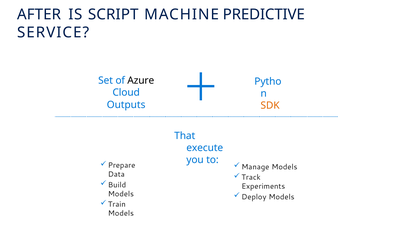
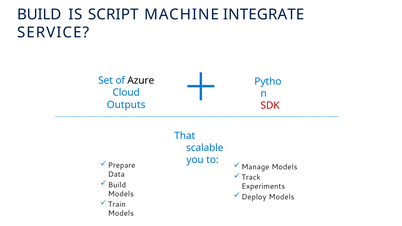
AFTER: AFTER -> BUILD (39, 14)
PREDICTIVE: PREDICTIVE -> INTEGRATE (264, 14)
SDK colour: orange -> red (270, 106)
execute: execute -> scalable (205, 148)
